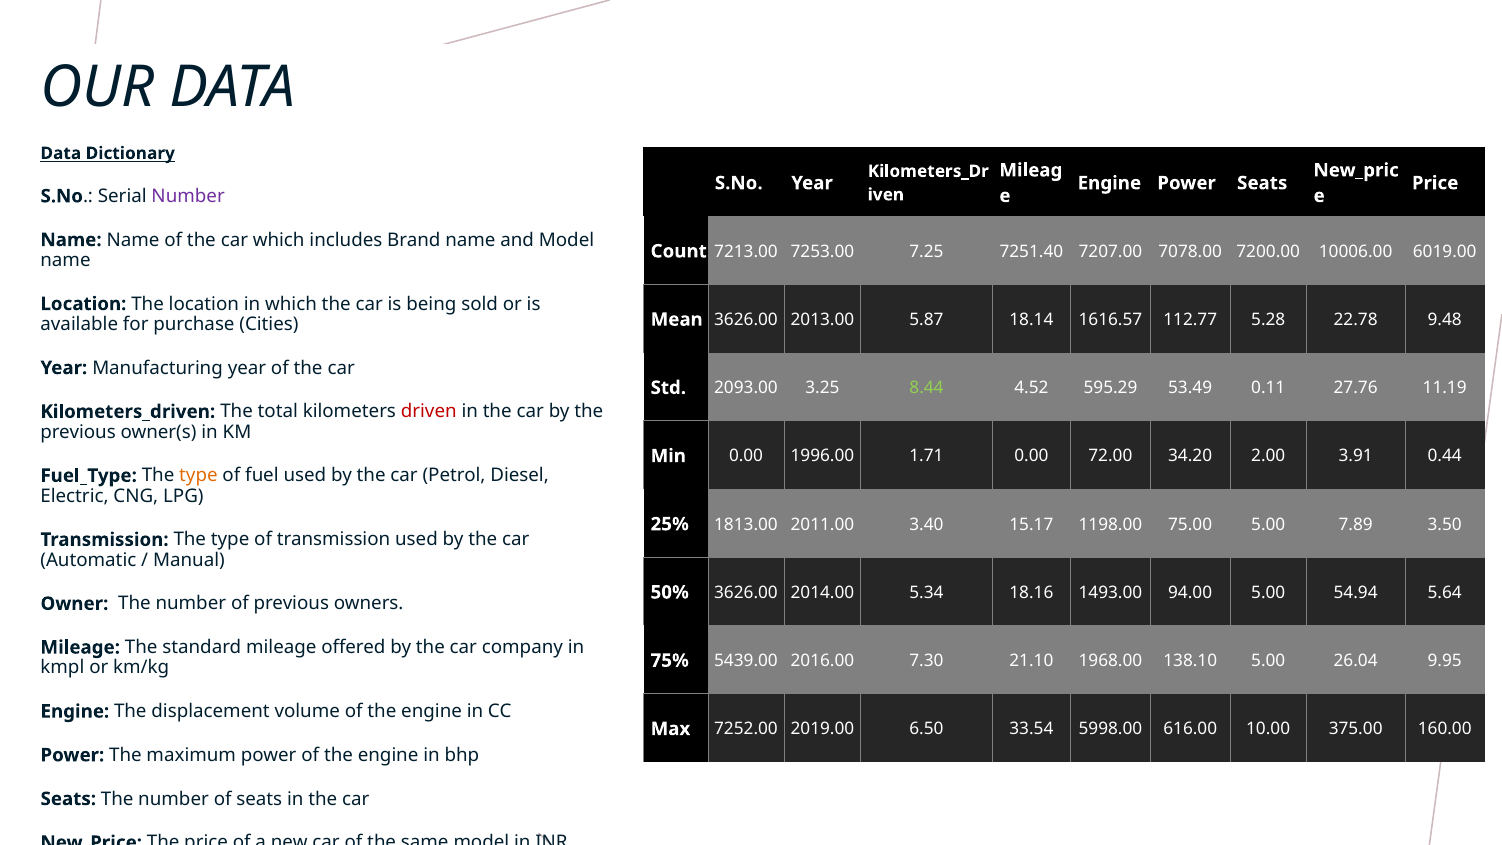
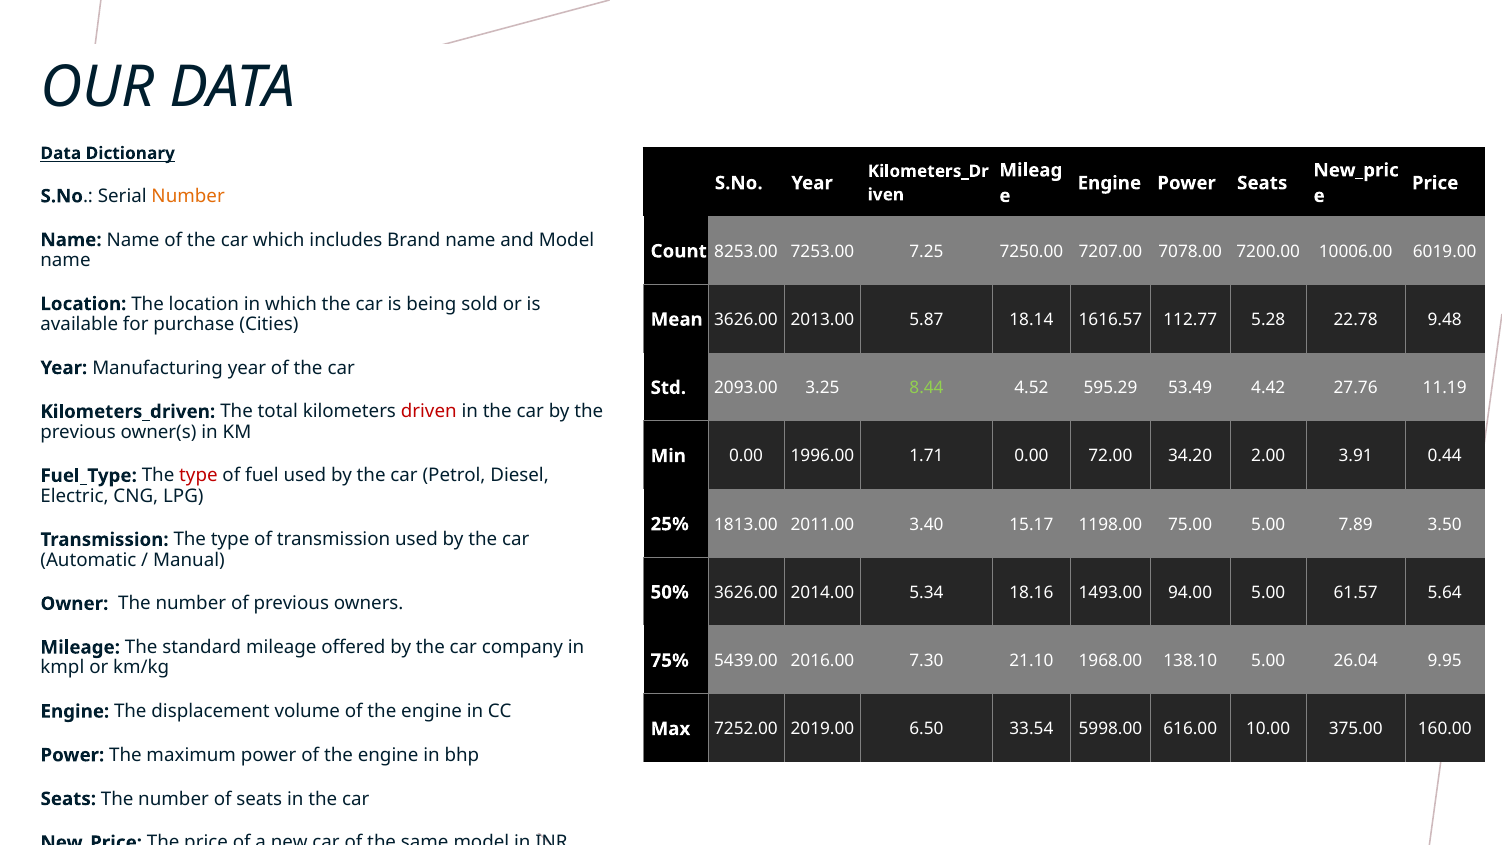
Number colour: purple -> orange (188, 196)
7213.00: 7213.00 -> 8253.00 (746, 252)
7251.40: 7251.40 -> 7250.00 (1031, 252)
0.11: 0.11 -> 4.42 (1268, 388)
type colour: orange -> red (198, 476)
54.94: 54.94 -> 61.57 (1356, 593)
